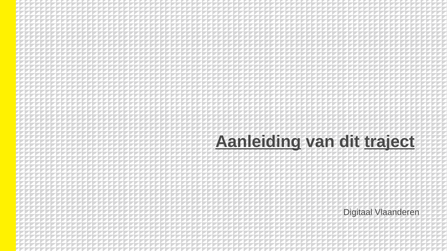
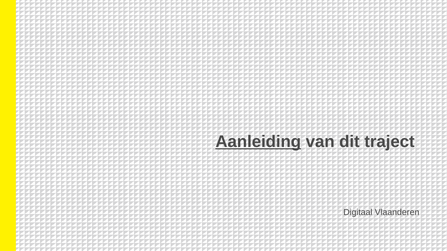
traject underline: present -> none (390, 142)
